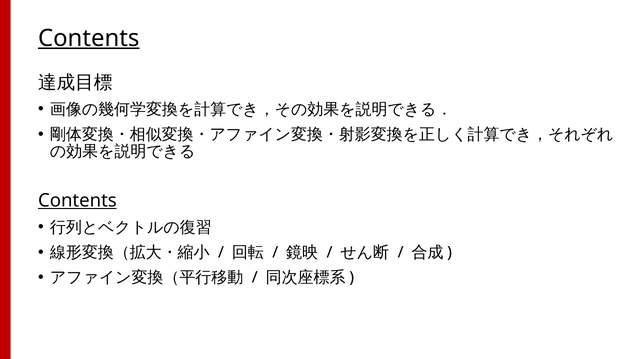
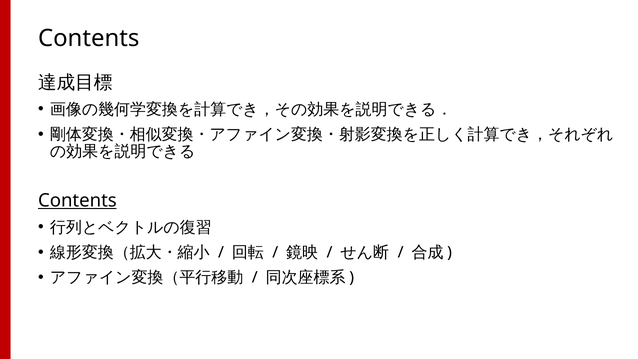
Contents underline: present -> none (89, 38)
